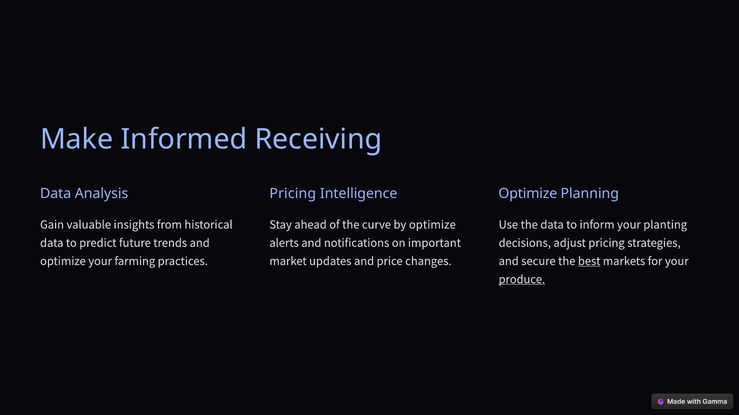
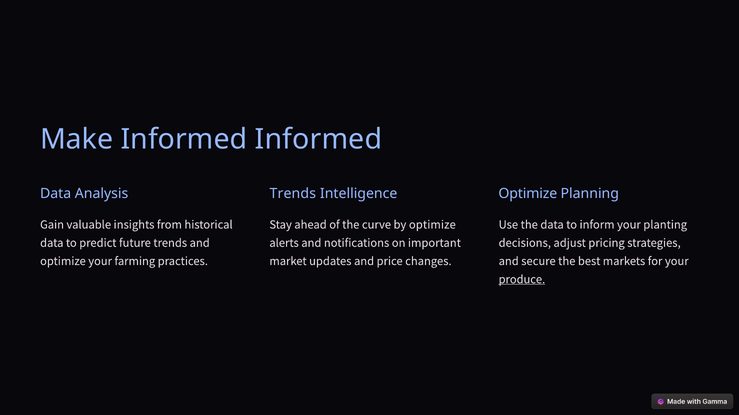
Informed Receiving: Receiving -> Informed (318, 140)
Pricing: Pricing -> Trends (293, 194)
best underline: present -> none (589, 262)
